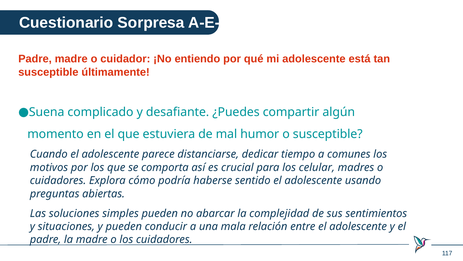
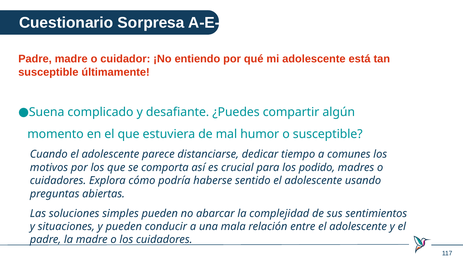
celular: celular -> podido (317, 167)
